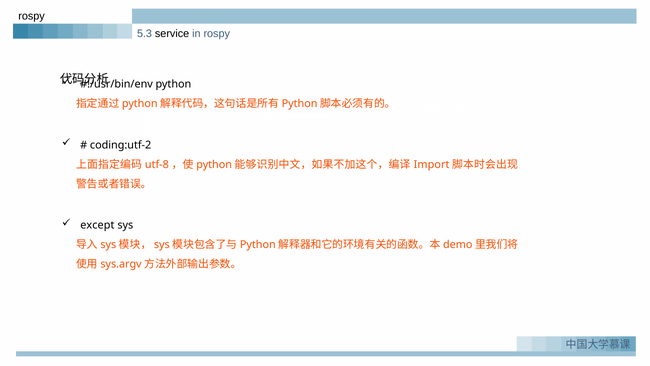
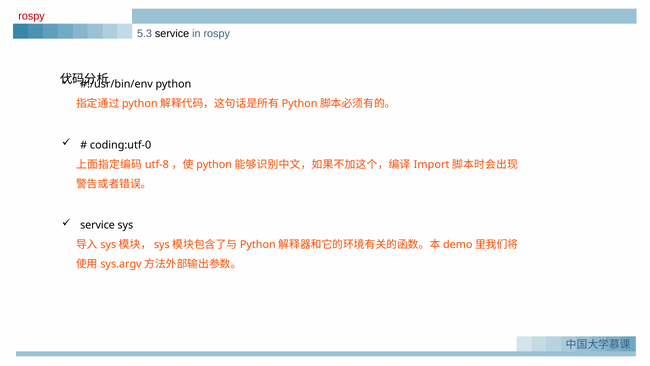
rospy colour: black -> red (32, 16)
coding:utf-2: coding:utf-2 -> coding:utf-0 (121, 145)
except: except -> service (97, 225)
